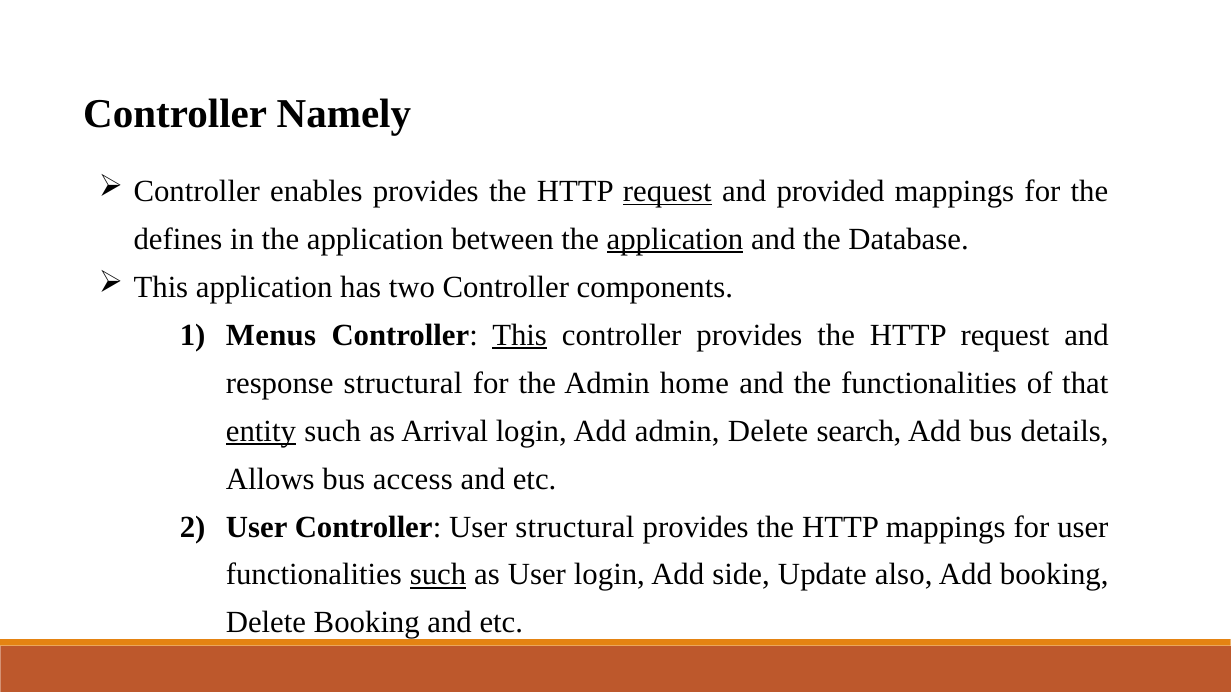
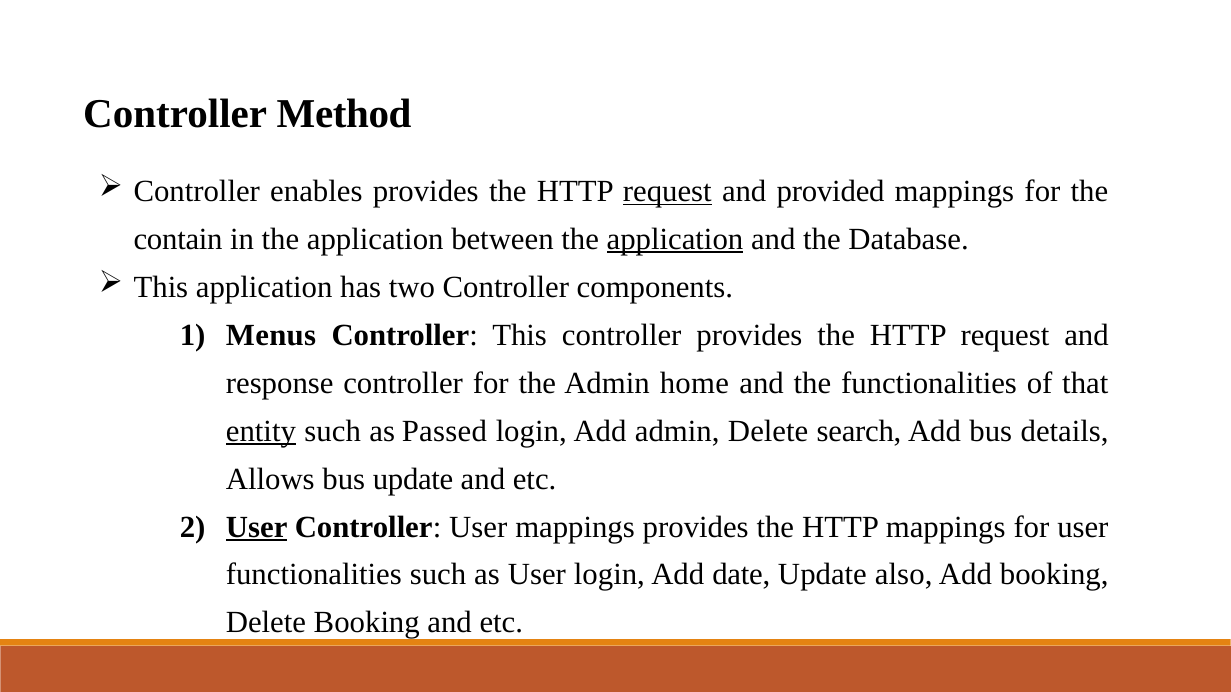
Namely: Namely -> Method (344, 114)
defines: defines -> contain (178, 239)
This underline: present -> none (520, 335)
response structural: structural -> controller (403, 383)
Arrival: Arrival -> Passed (444, 431)
bus access: access -> update (413, 479)
User underline: none -> present (257, 527)
User structural: structural -> mappings (575, 527)
such underline: present -> none (438, 575)
side: side -> date (741, 575)
